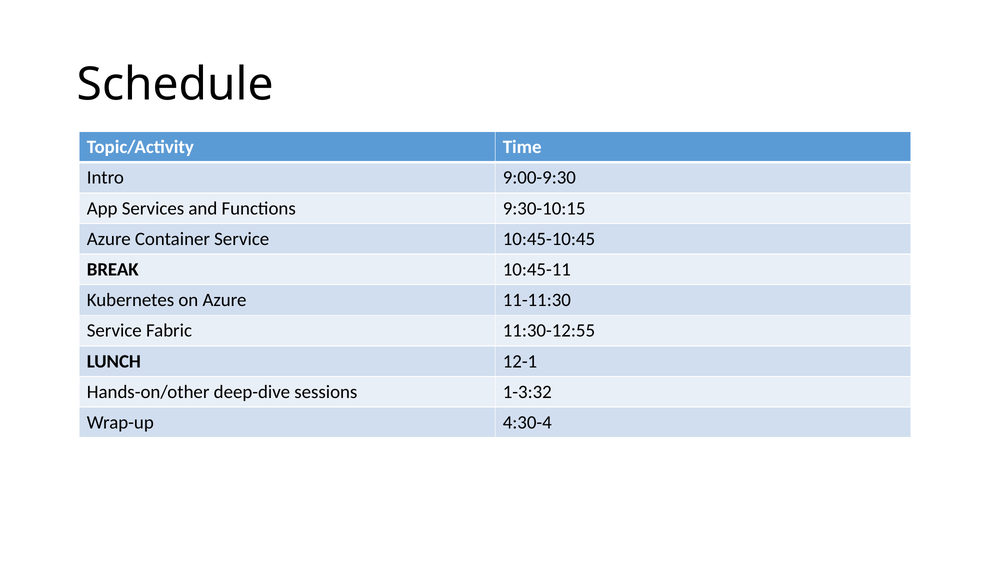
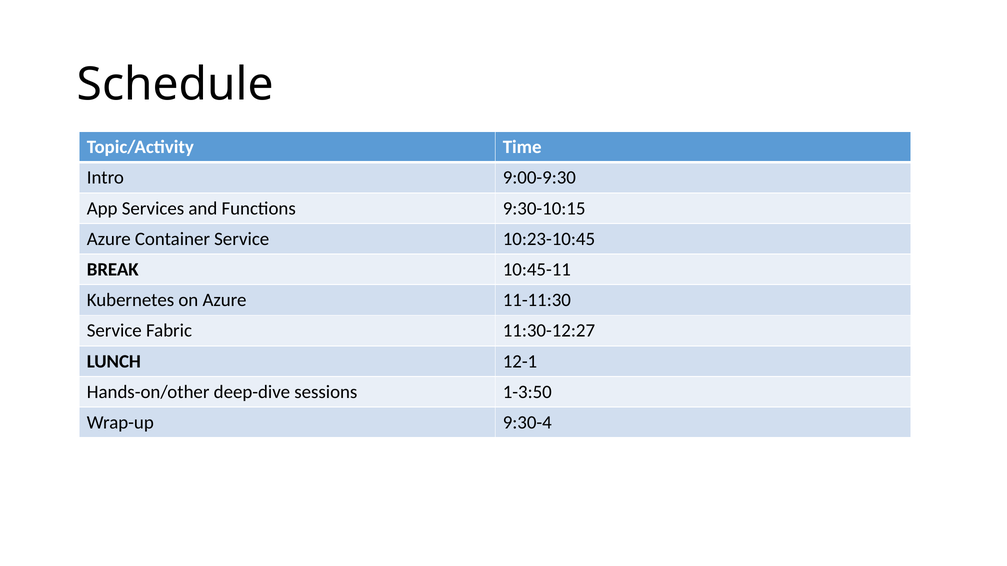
10:45-10:45: 10:45-10:45 -> 10:23-10:45 (549, 239)
11:30-12:55: 11:30-12:55 -> 11:30-12:27 (549, 331)
1-3:32: 1-3:32 -> 1-3:50 (527, 392)
4:30-4: 4:30-4 -> 9:30-4 (527, 423)
